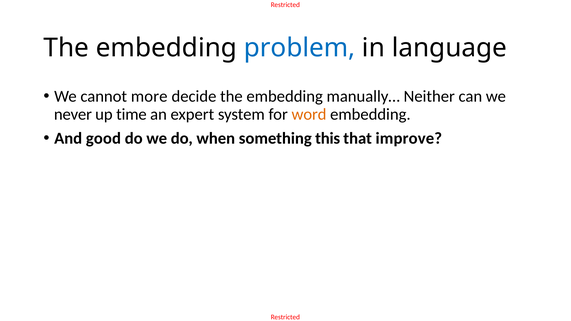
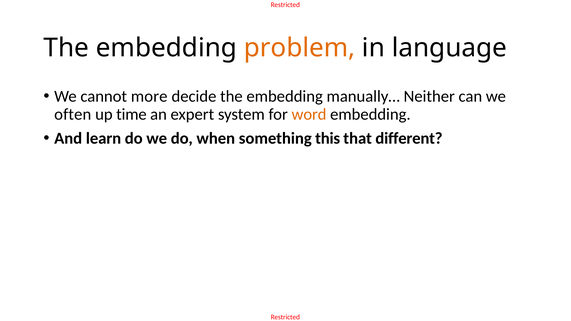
problem colour: blue -> orange (300, 48)
never: never -> often (73, 114)
good: good -> learn (103, 138)
improve: improve -> different (409, 138)
